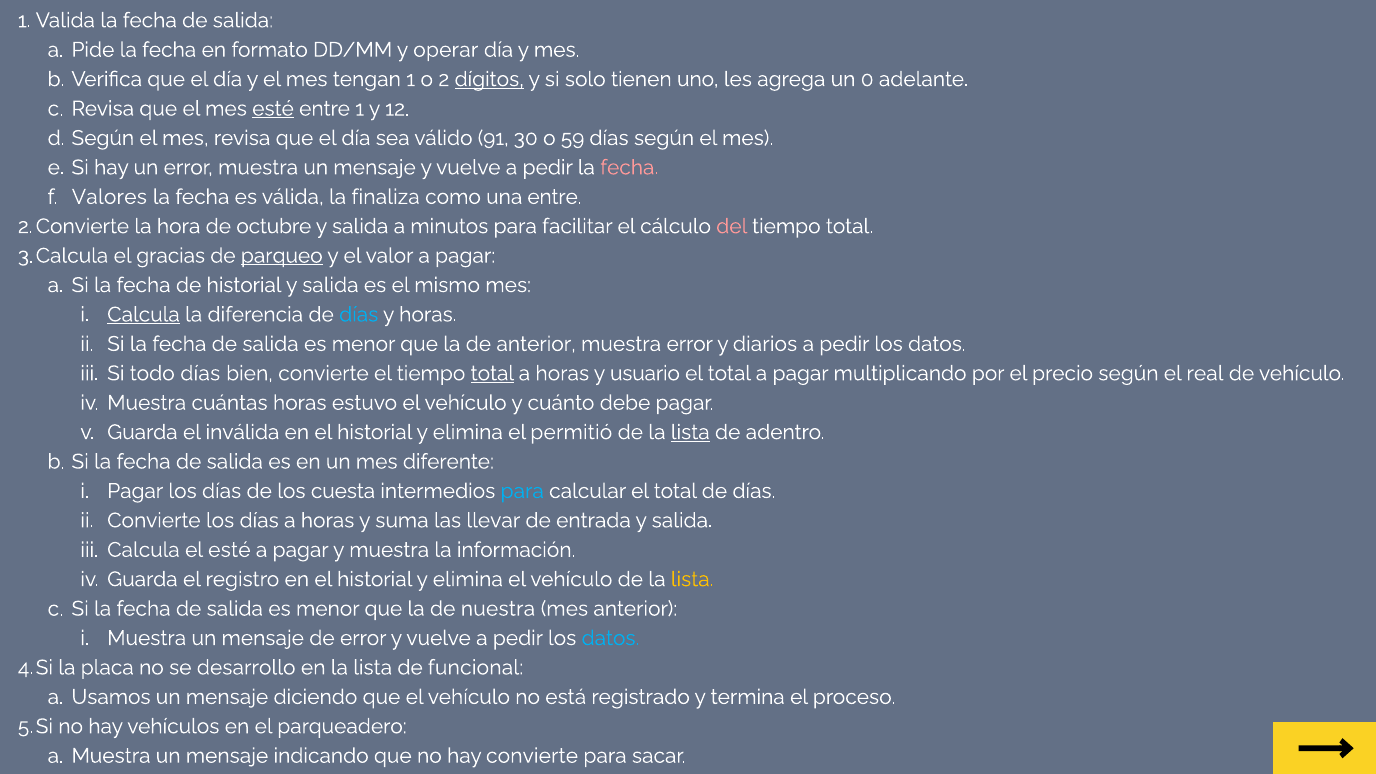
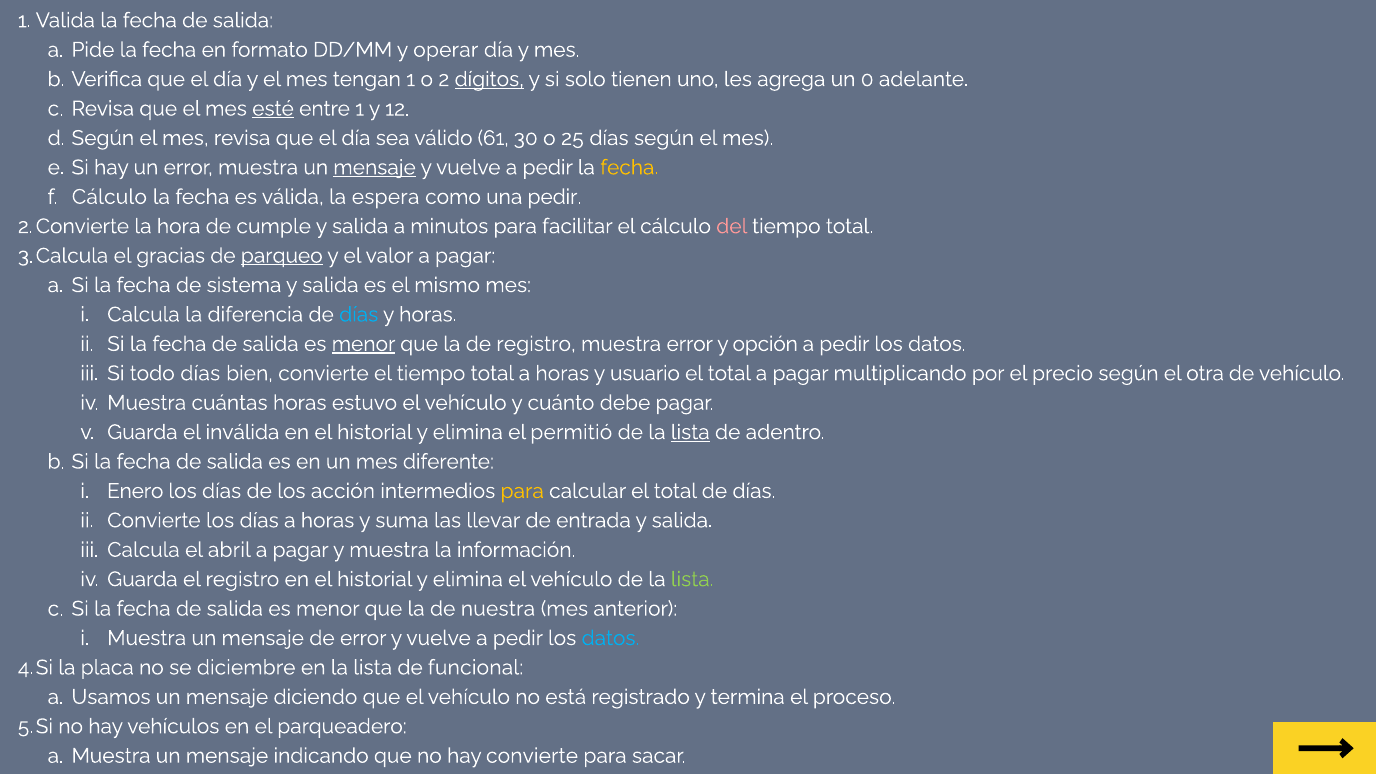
91: 91 -> 61 (493, 138)
59: 59 -> 25 (572, 138)
mensaje underline: none -> present (375, 167)
fecha colour: pink -> yellow (629, 167)
Valores: Valores -> Cálculo (109, 197)
finaliza: finaliza -> espera (386, 197)
una entre: entre -> pedir (554, 197)
octubre: octubre -> cumple (274, 226)
de historial: historial -> sistema (244, 285)
Calcula underline: present -> none (143, 315)
menor underline: none -> present (364, 344)
de anterior: anterior -> registro (536, 344)
diarios: diarios -> opción (765, 344)
total underline: present -> none (492, 373)
real: real -> otra (1205, 373)
Pagar: Pagar -> Enero (135, 491)
cuesta: cuesta -> acción (343, 491)
para colour: light blue -> yellow (522, 491)
el esté: esté -> abril (229, 550)
lista colour: yellow -> light green (692, 579)
desarrollo: desarrollo -> diciembre (246, 668)
